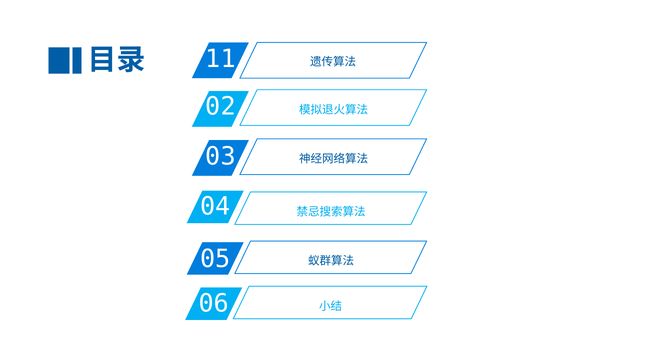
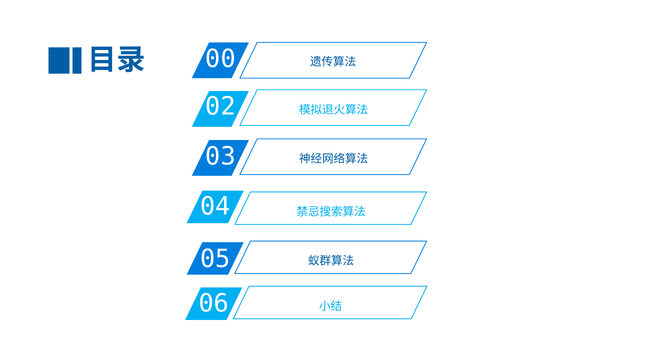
11: 11 -> 00 (221, 59)
